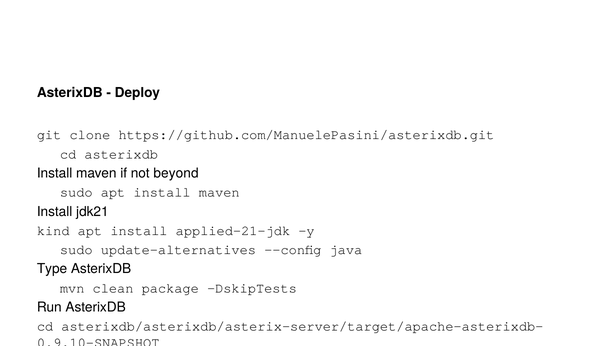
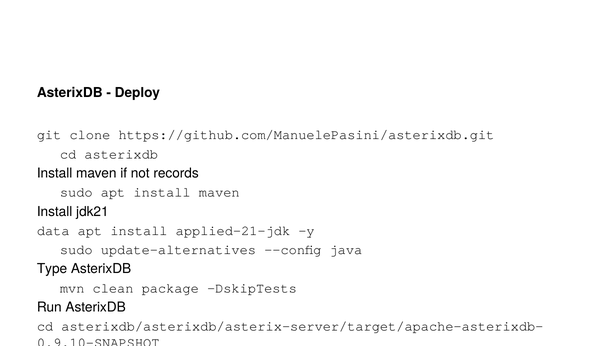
beyond: beyond -> records (176, 173)
kind: kind -> data (53, 231)
